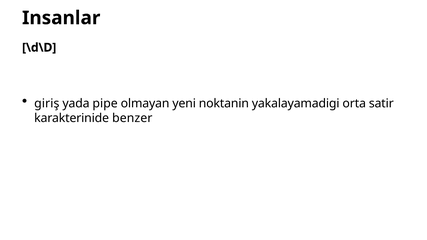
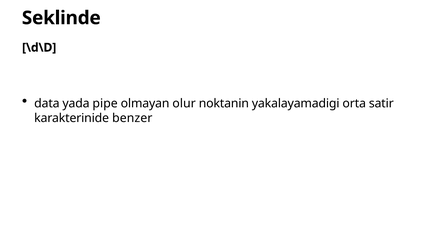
Insanlar: Insanlar -> Seklinde (61, 18)
giriş: giriş -> data (47, 104)
yeni: yeni -> olur (184, 104)
